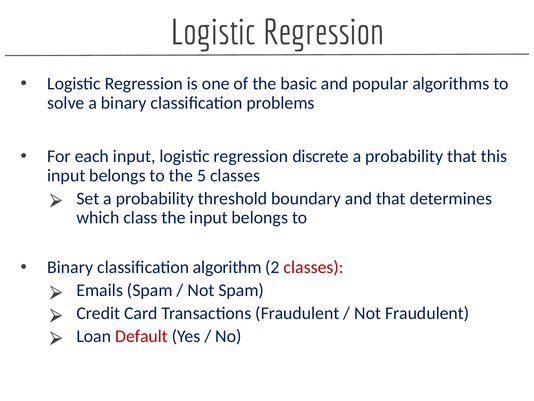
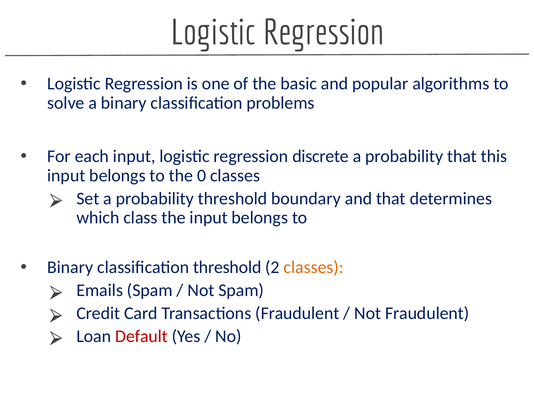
5: 5 -> 0 (202, 175)
classification algorithm: algorithm -> threshold (227, 267)
classes colour: red -> orange (314, 267)
